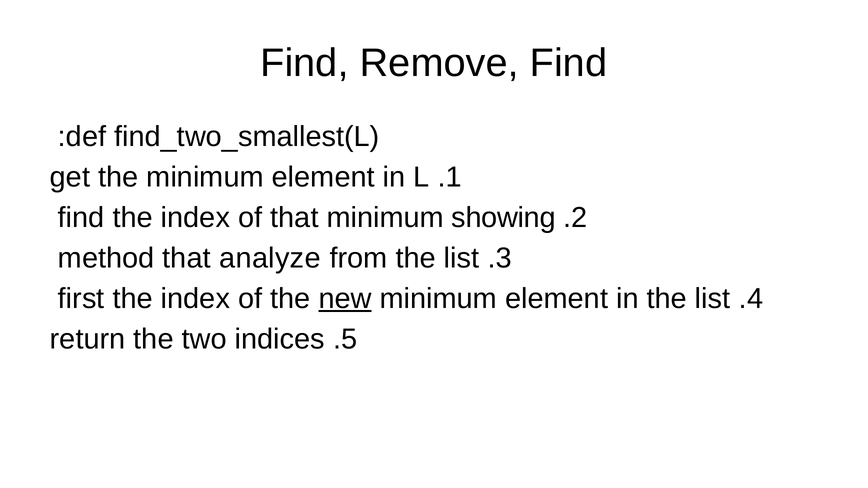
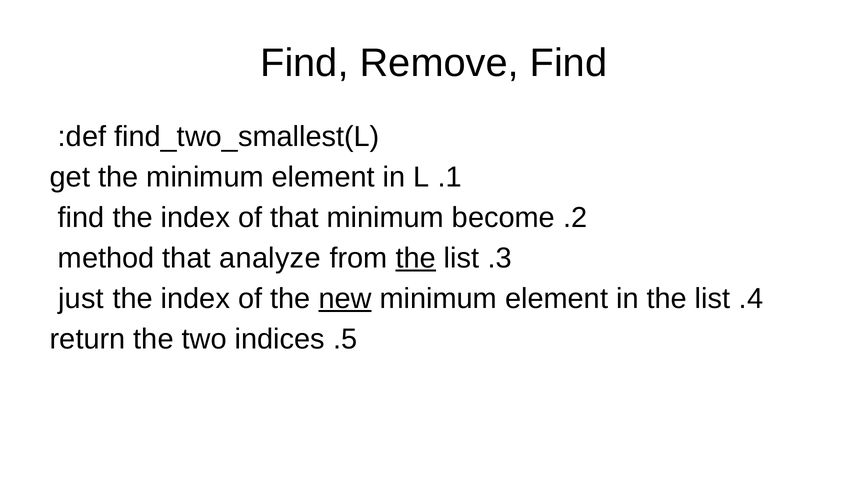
showing: showing -> become (503, 218)
the underline: none -> present (416, 258)
ﬁrst: ﬁrst -> just (81, 299)
